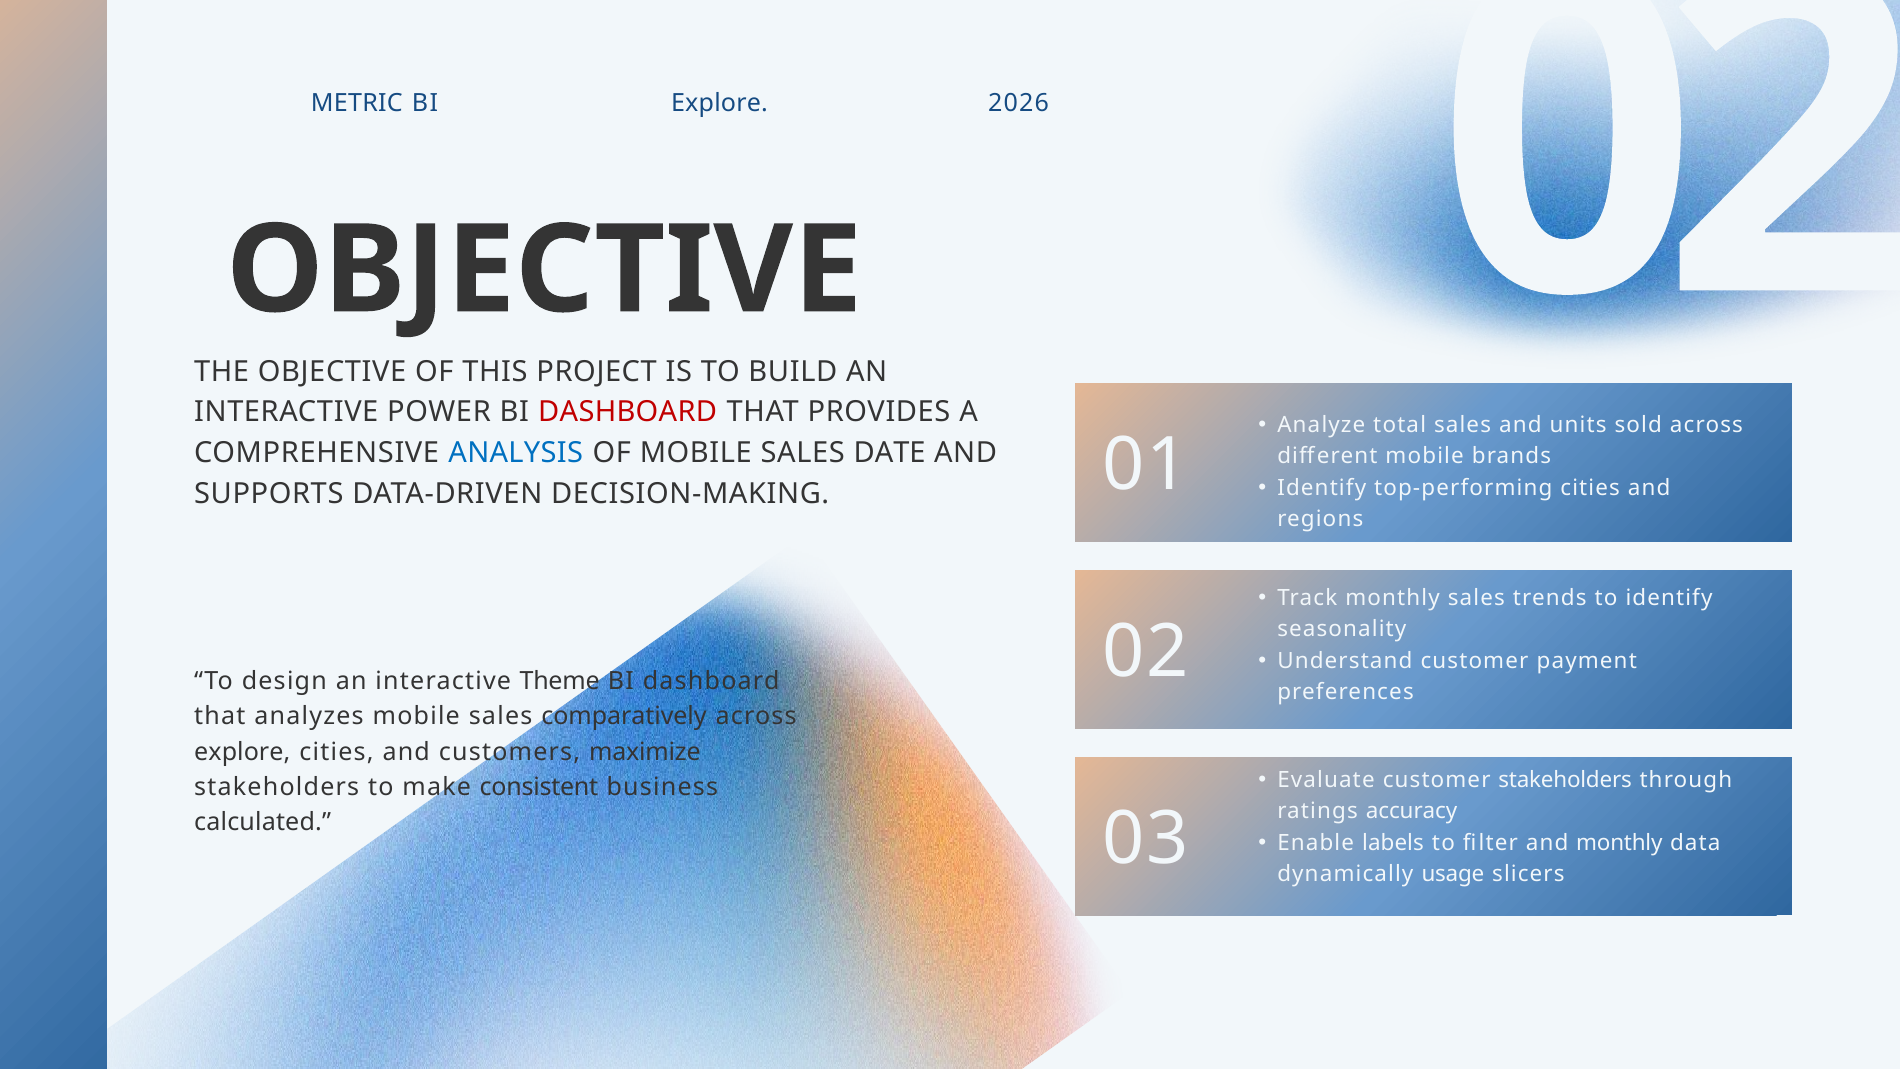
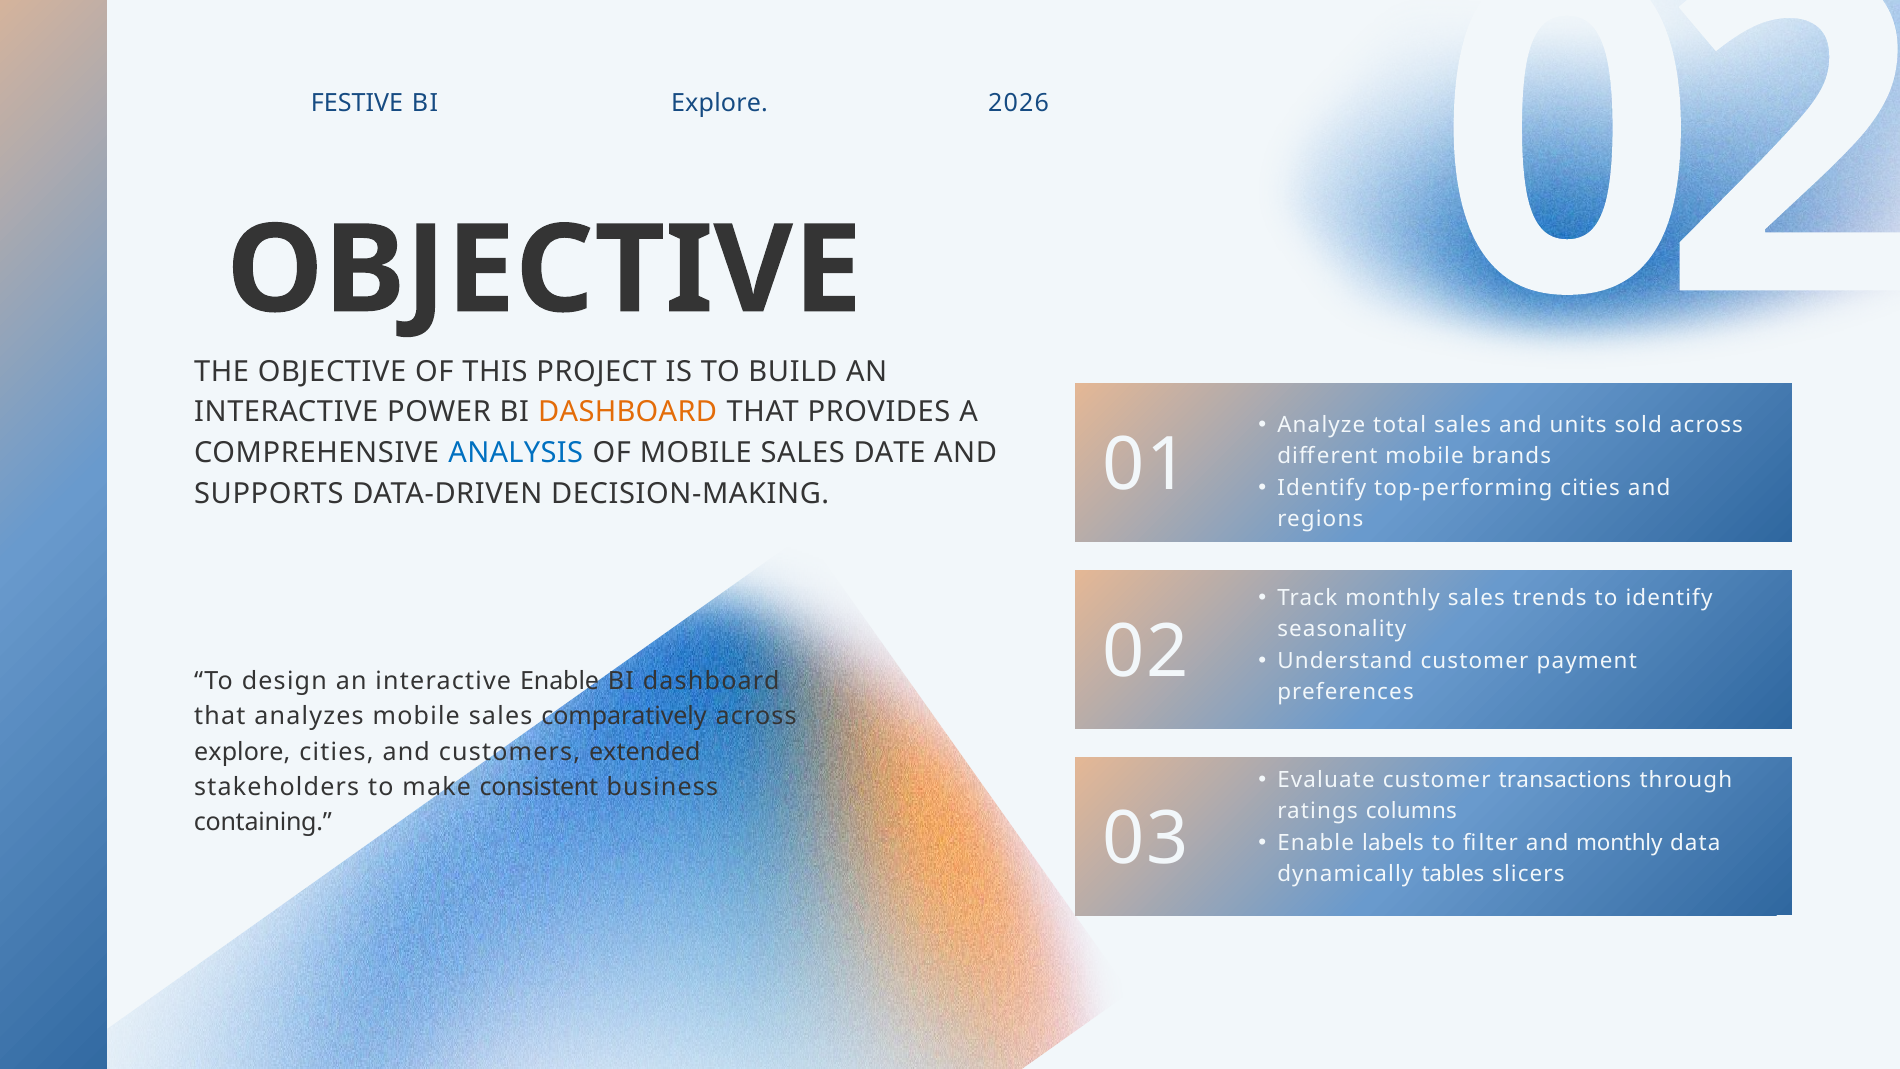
METRIC: METRIC -> FESTIVE (357, 103)
DASHBOARD colour: red -> orange (628, 412)
interactive Theme: Theme -> Enable (560, 681)
maximize: maximize -> extended (645, 752)
customer stakeholders: stakeholders -> transactions (1565, 780)
accuracy: accuracy -> columns (1411, 811)
calculated: calculated -> containing (263, 822)
usage: usage -> tables (1453, 874)
